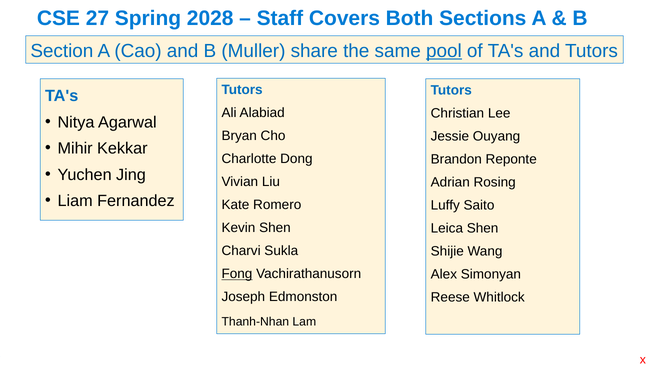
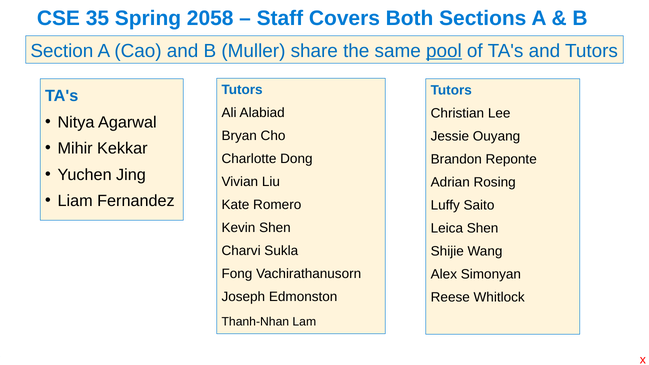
27: 27 -> 35 (97, 18)
2028: 2028 -> 2058 (210, 18)
Fong underline: present -> none (237, 274)
